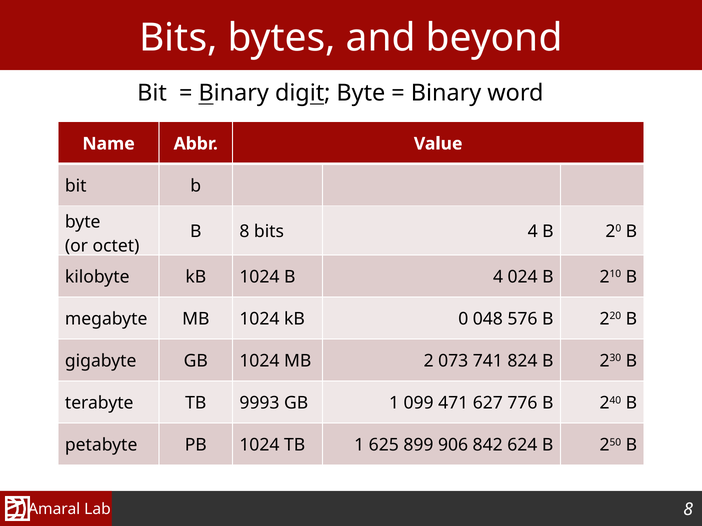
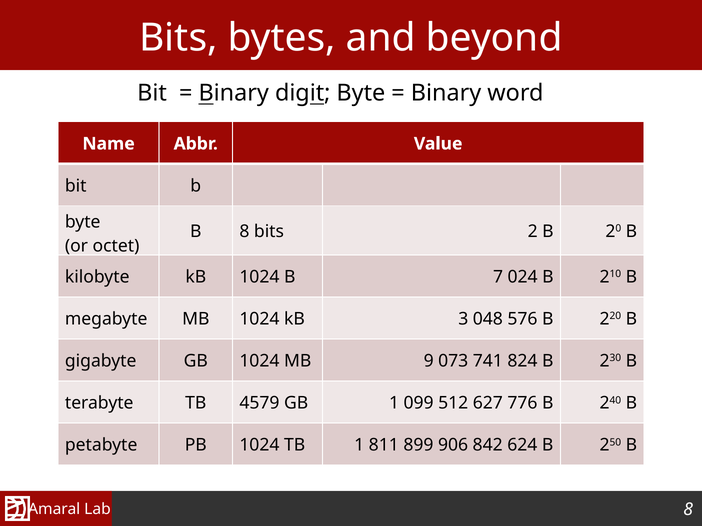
bits 4: 4 -> 2 (533, 232)
B 4: 4 -> 7 (498, 277)
0: 0 -> 3 (463, 319)
2: 2 -> 9 (429, 361)
9993: 9993 -> 4579 (259, 403)
471: 471 -> 512 (453, 403)
625: 625 -> 811 (384, 445)
